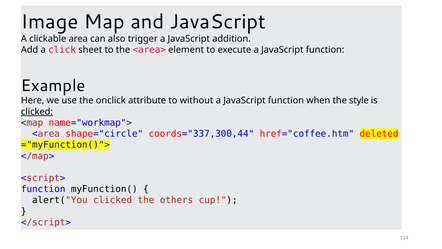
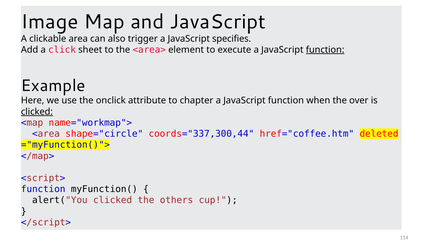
addition: addition -> specifies (232, 39)
function underline: none -> present (325, 50)
without: without -> chapter (197, 100)
style: style -> over (359, 100)
